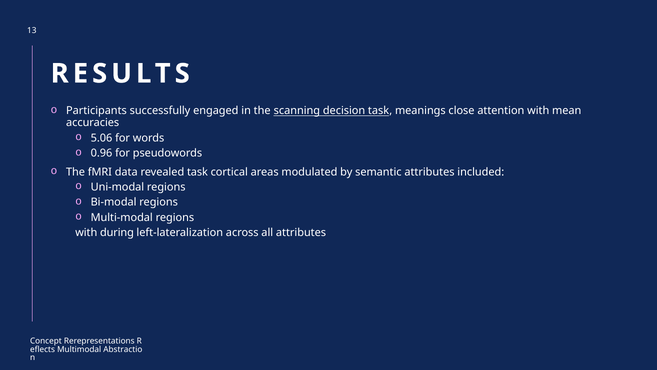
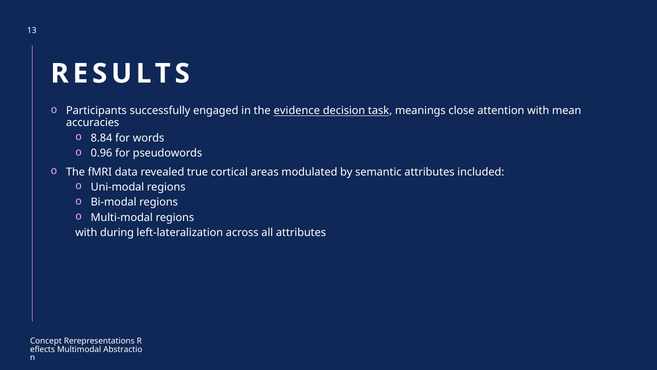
scanning: scanning -> evidence (297, 111)
5.06: 5.06 -> 8.84 (102, 138)
revealed task: task -> true (197, 172)
